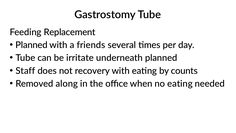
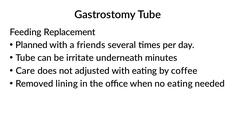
underneath planned: planned -> minutes (161, 58)
Staff: Staff -> Care (25, 71)
recovery: recovery -> adjusted (92, 71)
counts: counts -> coffee (184, 71)
along: along -> lining (67, 84)
